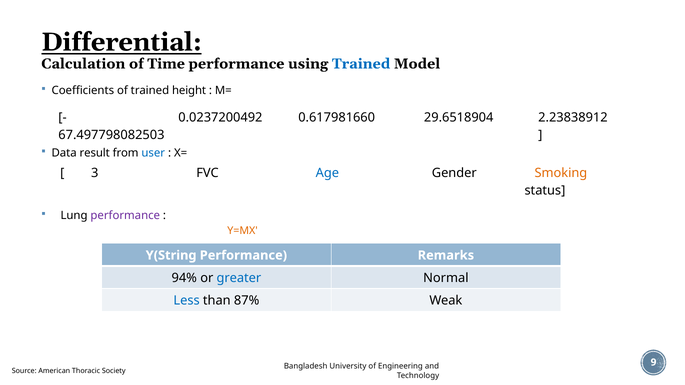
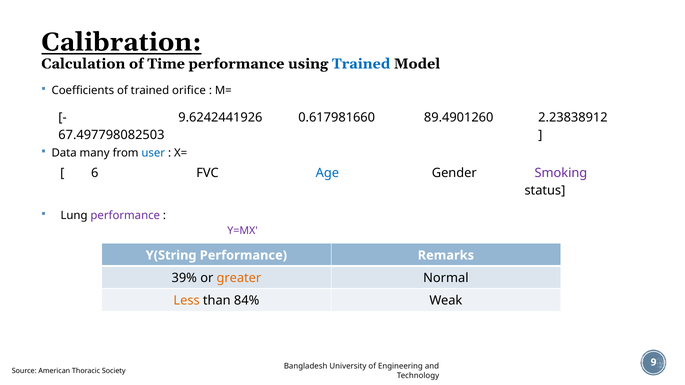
Differential: Differential -> Calibration (121, 42)
height: height -> orifice (189, 91)
0.0237200492: 0.0237200492 -> 9.6242441926 (220, 117)
29.6518904: 29.6518904 -> 89.4901260 (459, 117)
result: result -> many (95, 153)
3: 3 -> 6 (95, 173)
Smoking colour: orange -> purple (561, 173)
Y=MX colour: orange -> purple (243, 231)
94%: 94% -> 39% (184, 278)
greater colour: blue -> orange (239, 278)
Less colour: blue -> orange (187, 301)
87%: 87% -> 84% (247, 301)
